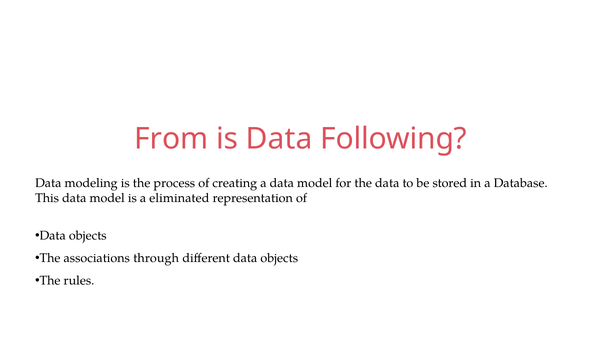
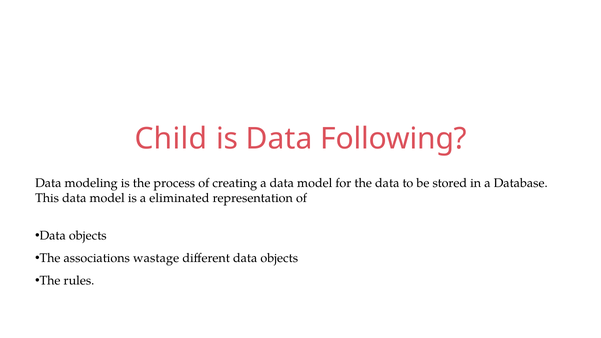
From: From -> Child (171, 139)
through: through -> wastage (156, 258)
